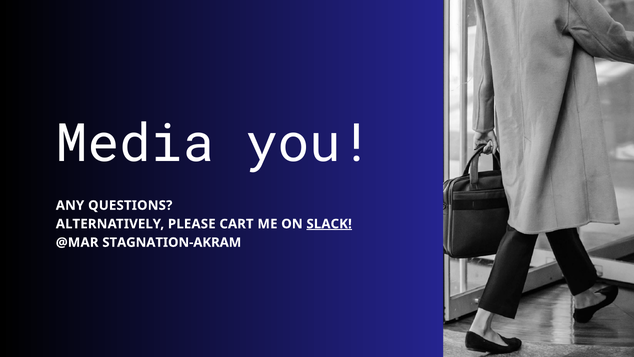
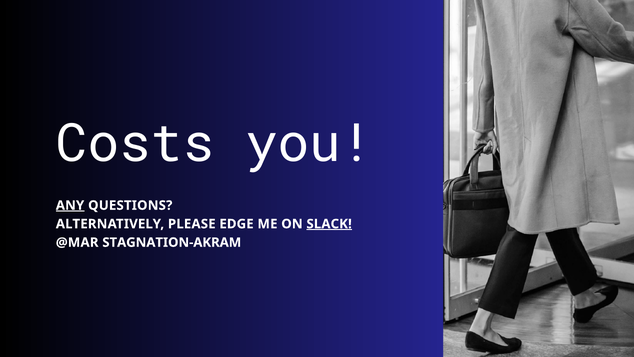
Media: Media -> Costs (135, 143)
ANY underline: none -> present (70, 205)
CART: CART -> EDGE (237, 224)
